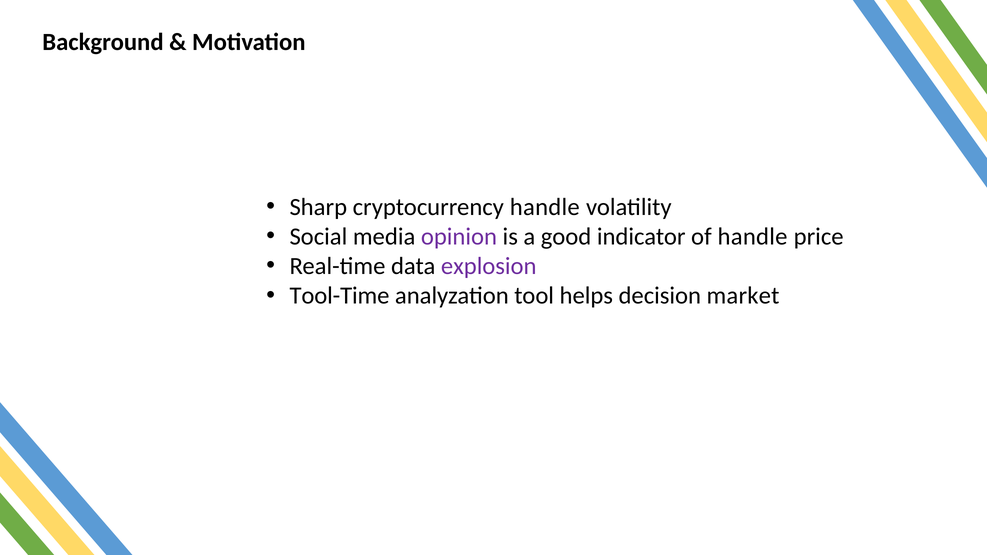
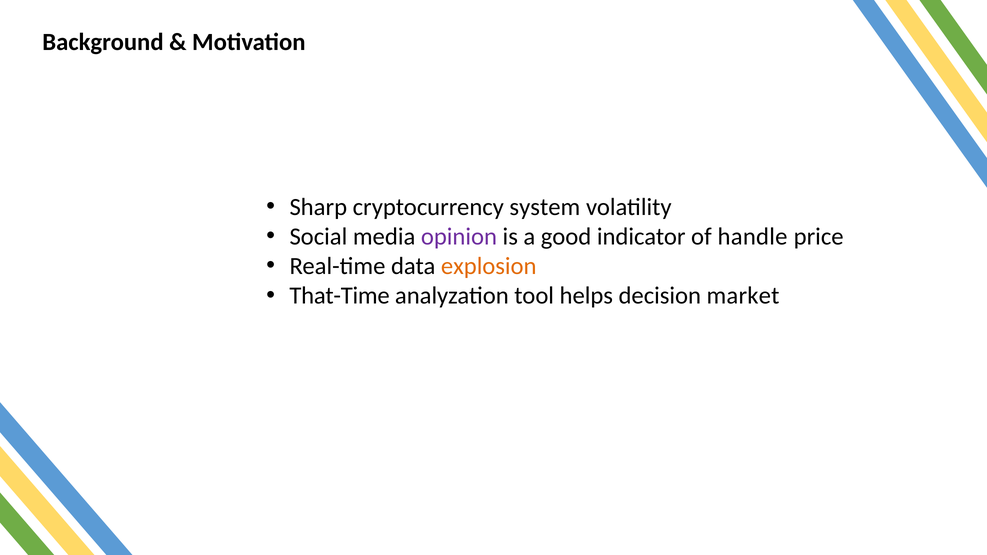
cryptocurrency handle: handle -> system (545, 207)
explosion colour: purple -> orange (489, 266)
Tool-Time: Tool-Time -> That-Time (340, 296)
